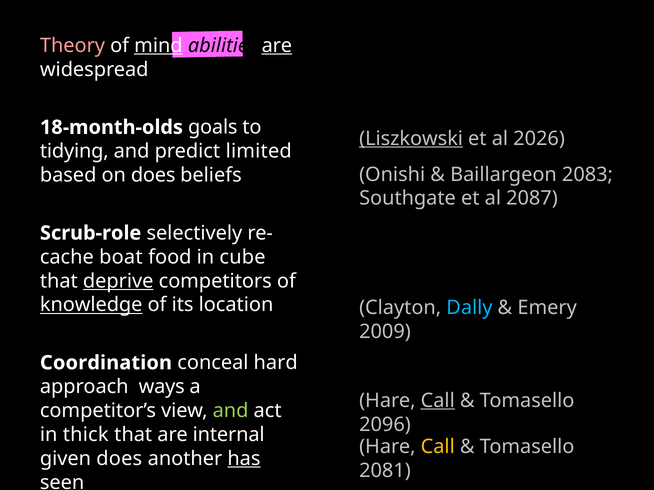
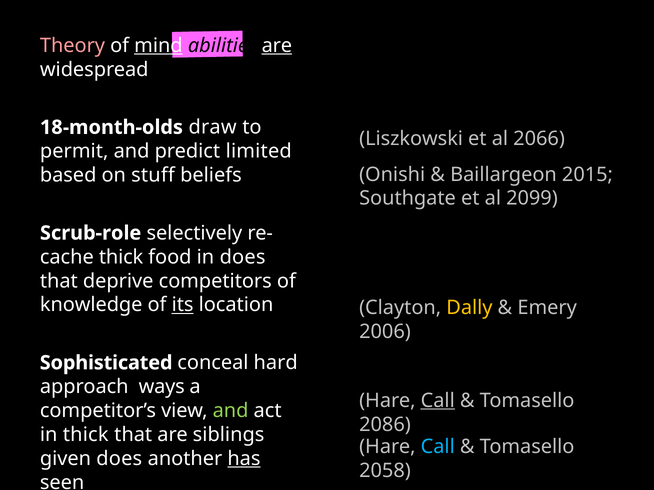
goals: goals -> draw (213, 127)
Liszkowski underline: present -> none (411, 139)
2026: 2026 -> 2066 (539, 139)
tidying: tidying -> permit (74, 151)
2083: 2083 -> 2015 (587, 175)
on does: does -> stuff (153, 175)
2087: 2087 -> 2099 (532, 199)
boat: boat -> thick (121, 257)
in cube: cube -> does (243, 257)
deprive underline: present -> none (118, 281)
knowledge underline: present -> none (91, 305)
its underline: none -> present (183, 305)
Dally colour: light blue -> yellow (469, 308)
2009: 2009 -> 2006 (385, 332)
Coordination: Coordination -> Sophisticated (106, 363)
2096: 2096 -> 2086 (385, 425)
internal: internal -> siblings (229, 435)
Call colour: yellow -> light blue (438, 447)
2081: 2081 -> 2058 (385, 471)
